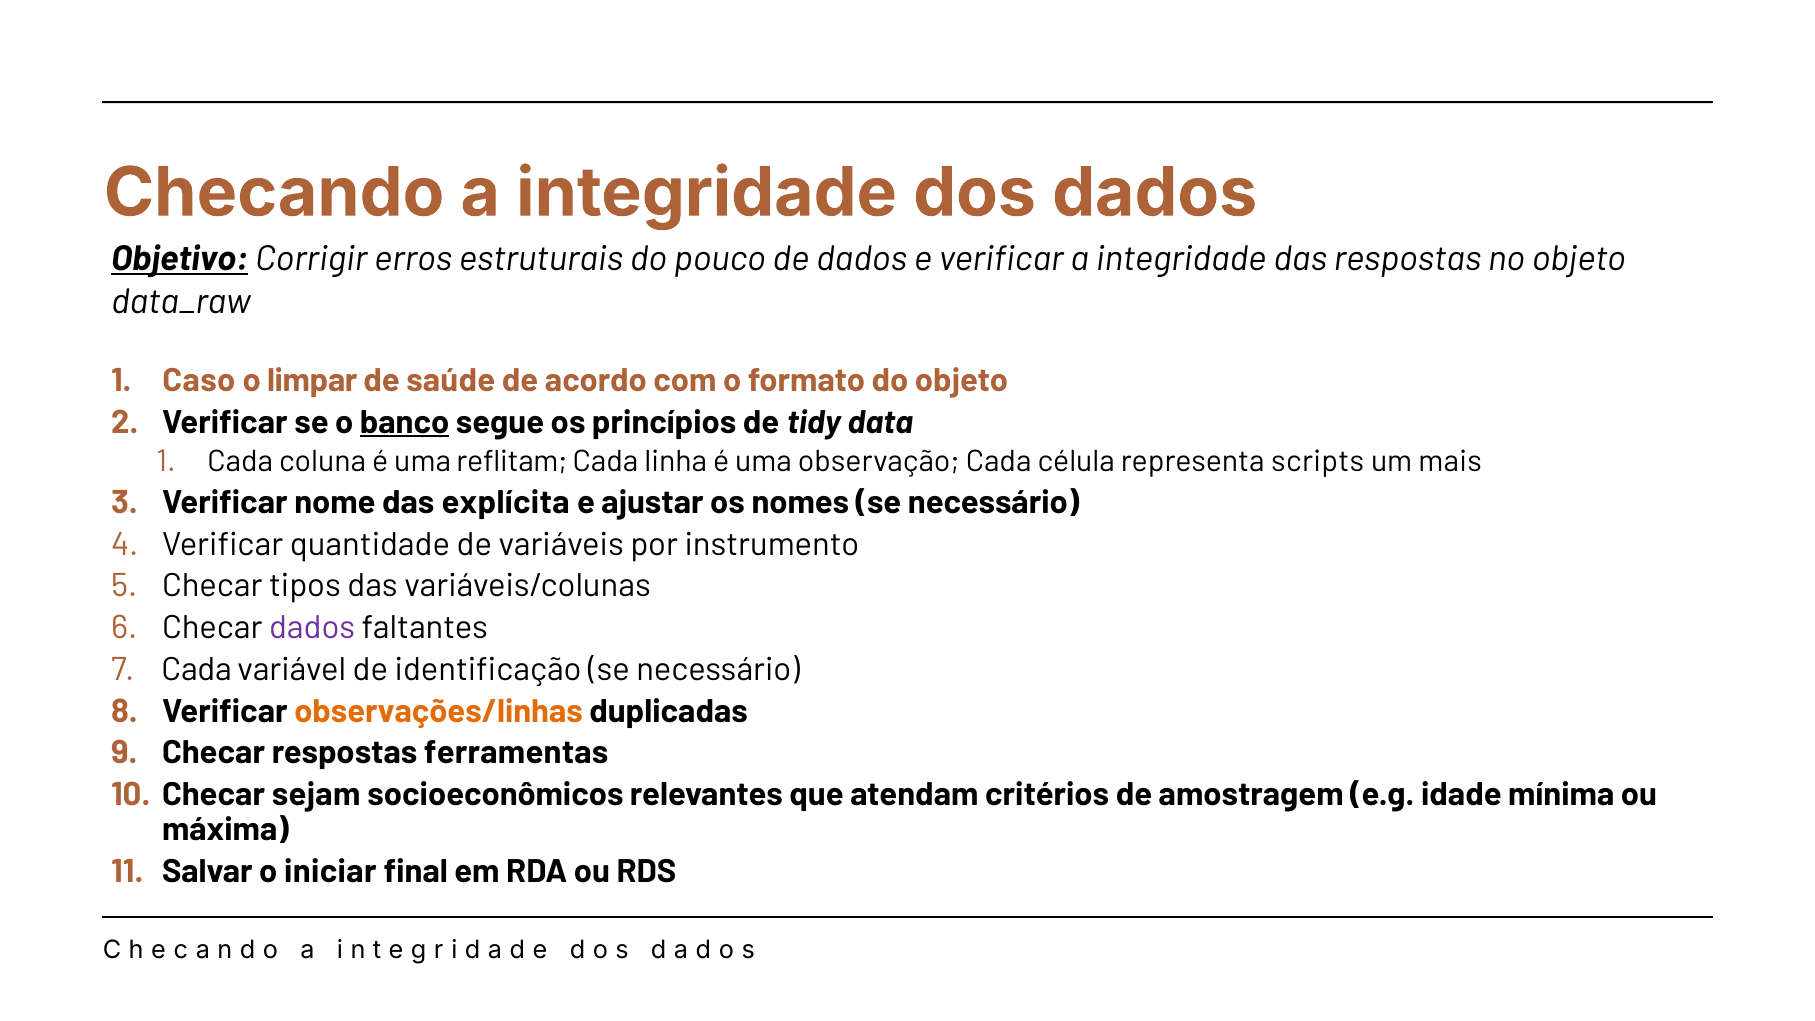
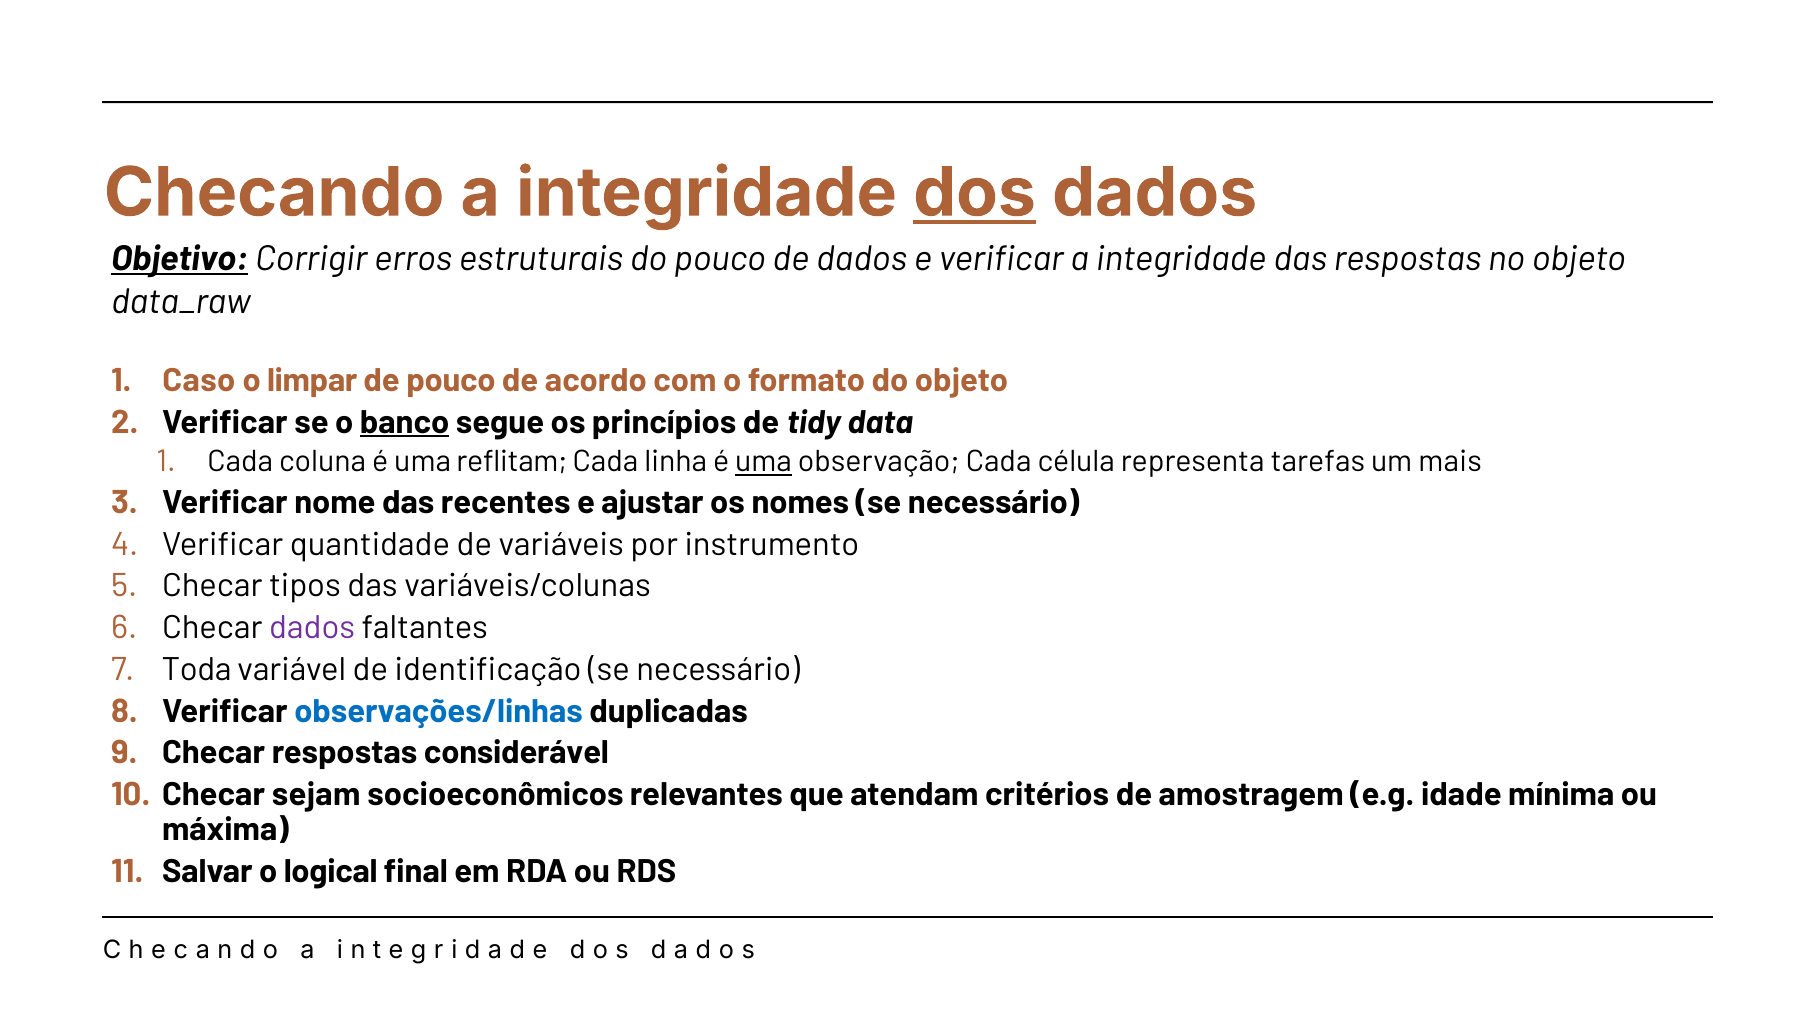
dos underline: none -> present (975, 193)
de saúde: saúde -> pouco (451, 381)
uma underline: none -> present (764, 462)
scripts: scripts -> tarefas (1318, 462)
explícita: explícita -> recentes (506, 502)
Cada: Cada -> Toda (197, 669)
observações/linhas colour: orange -> blue (439, 711)
ferramentas: ferramentas -> considerável (516, 753)
iniciar: iniciar -> logical (331, 872)
